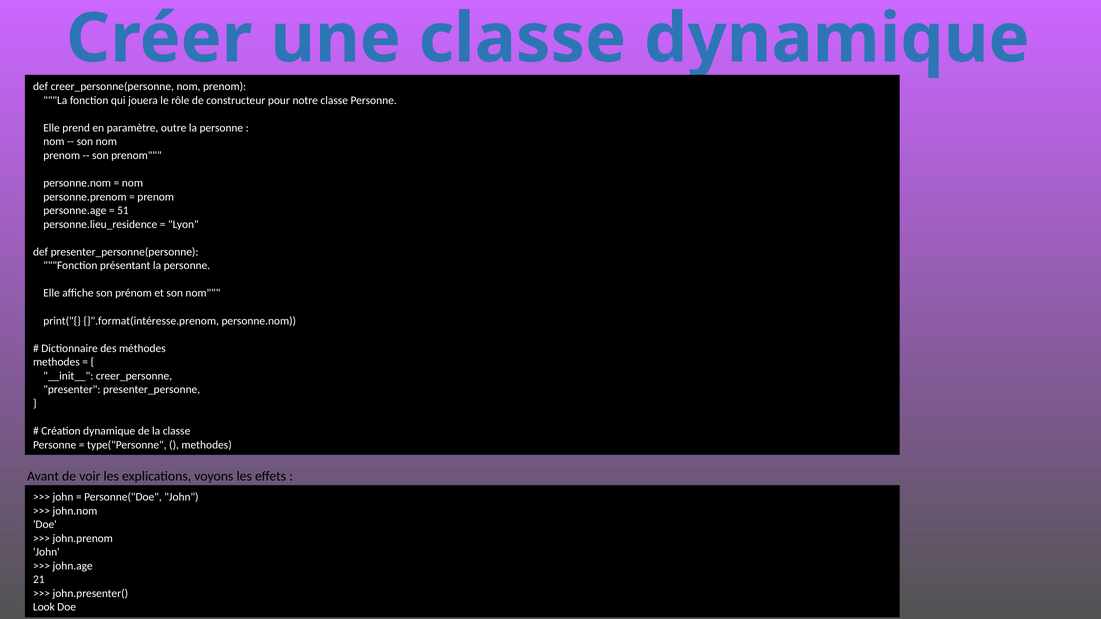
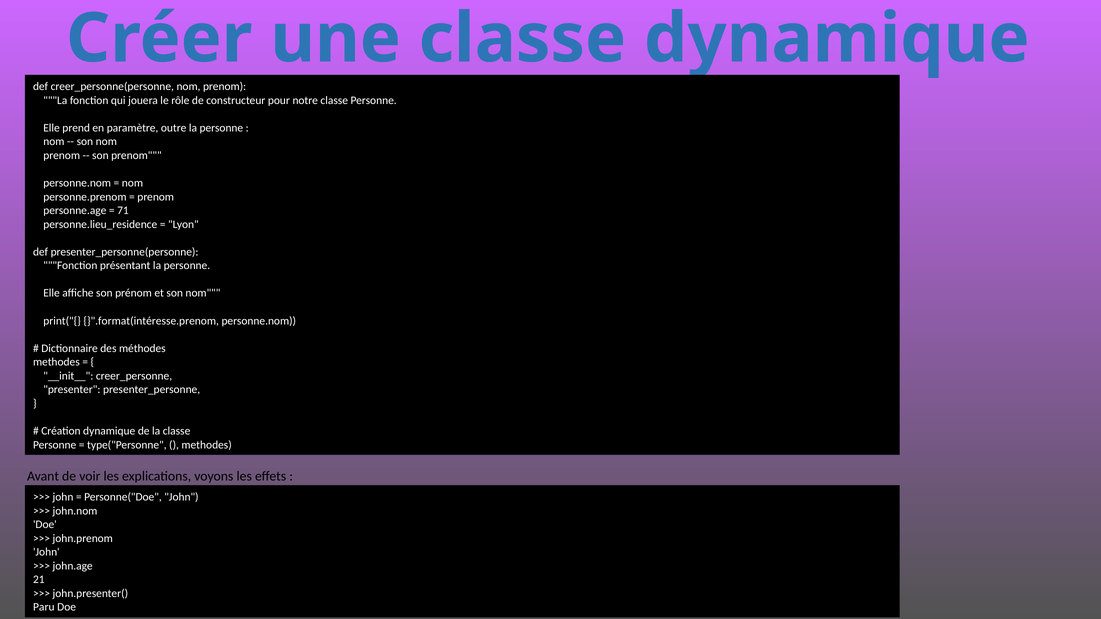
51: 51 -> 71 (123, 211)
Look: Look -> Paru (44, 607)
